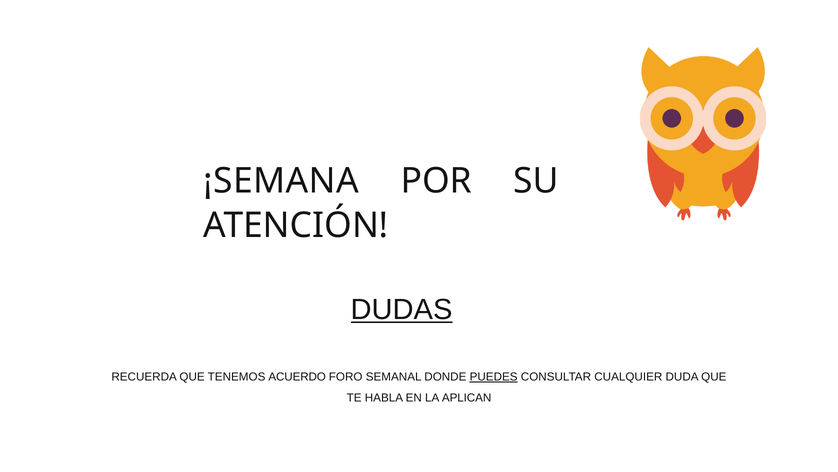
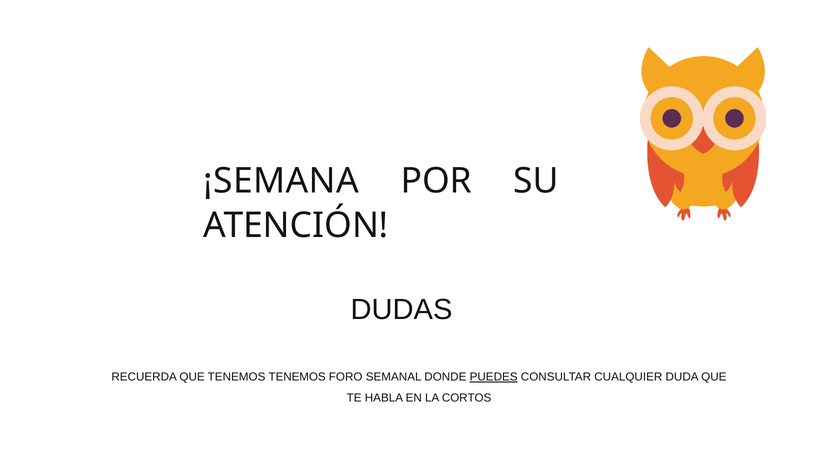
DUDAS underline: present -> none (402, 309)
TENEMOS ACUERDO: ACUERDO -> TENEMOS (297, 376)
APLICAN: APLICAN -> CORTOS (467, 397)
